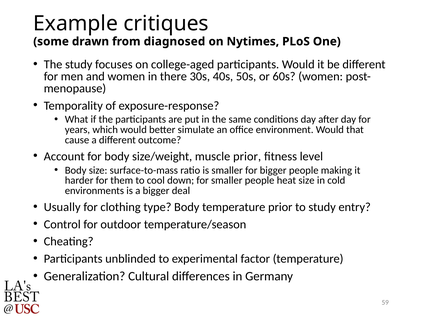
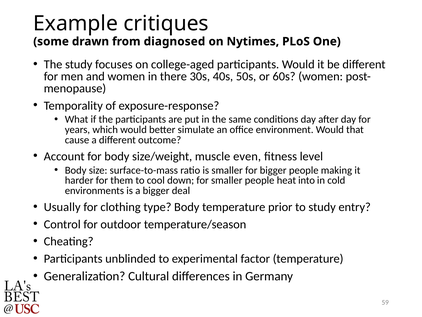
muscle prior: prior -> even (247, 156)
heat size: size -> into (307, 180)
